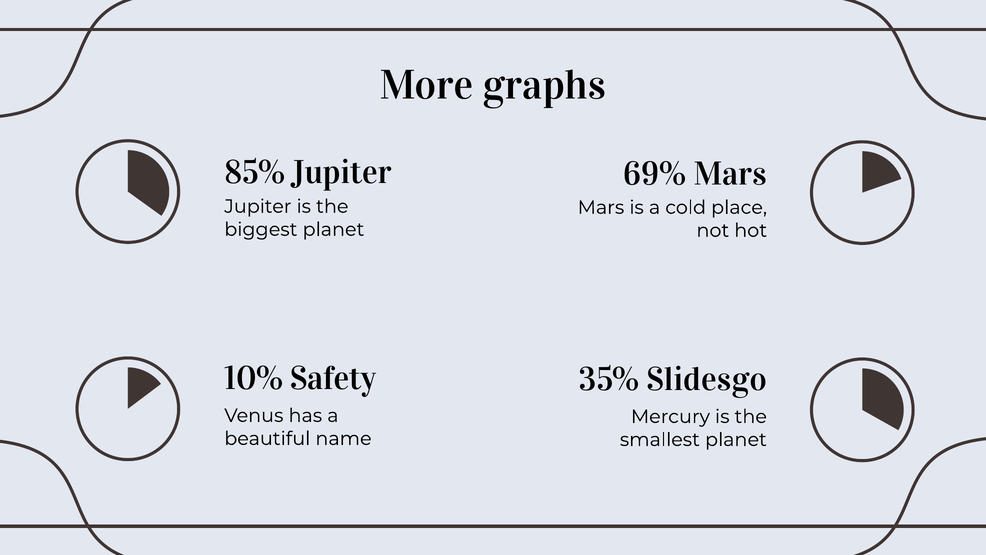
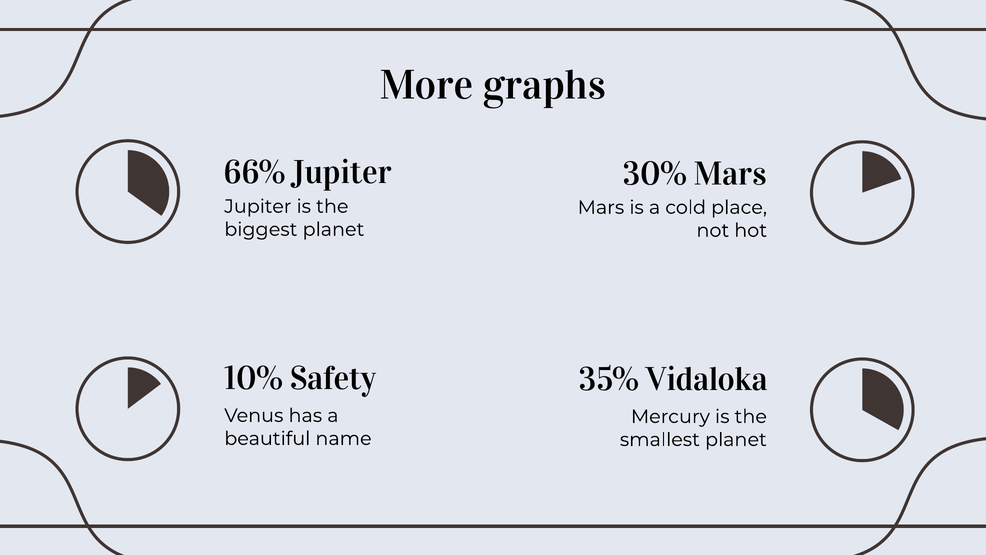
85%: 85% -> 66% (254, 172)
69%: 69% -> 30% (655, 174)
Slidesgo: Slidesgo -> Vidaloka (707, 379)
